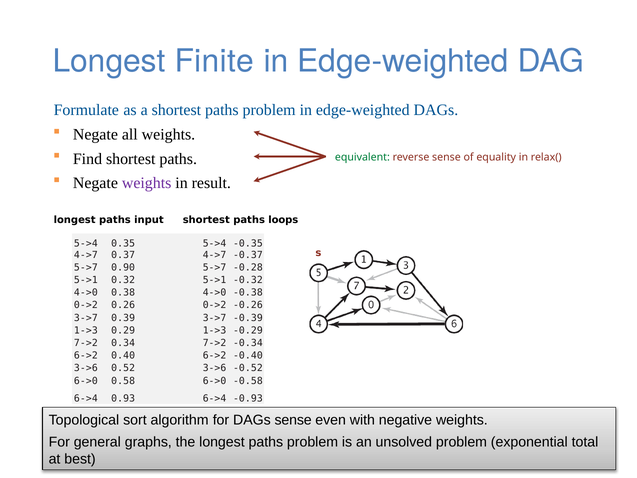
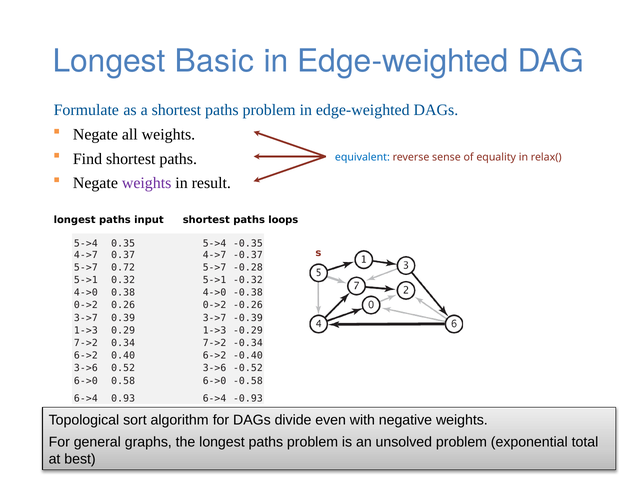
Finite: Finite -> Basic (214, 61)
equivalent colour: green -> blue (362, 157)
0.90: 0.90 -> 0.72 (123, 267)
DAGs sense: sense -> divide (293, 420)
